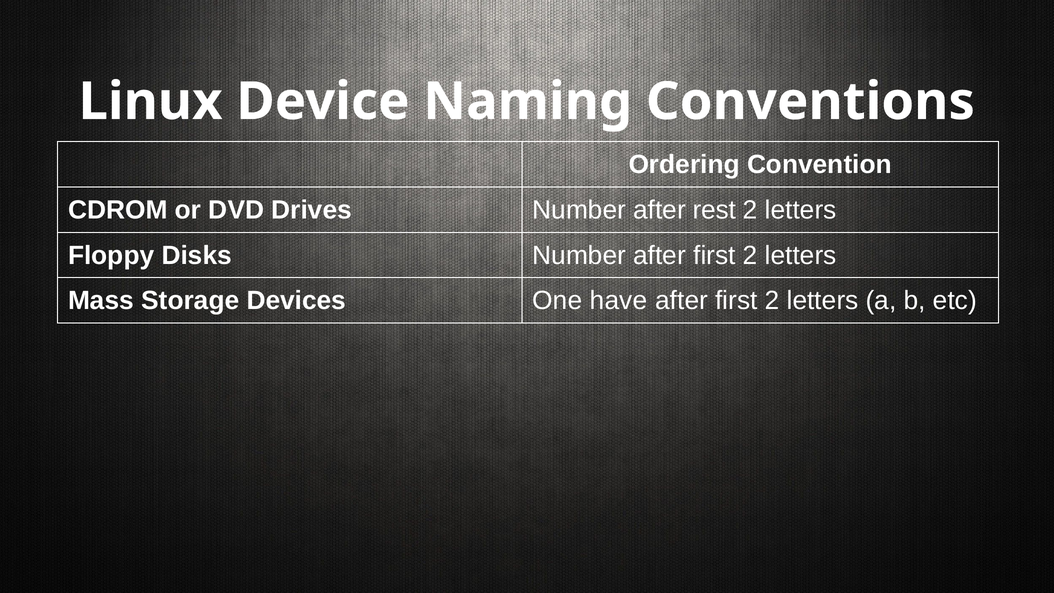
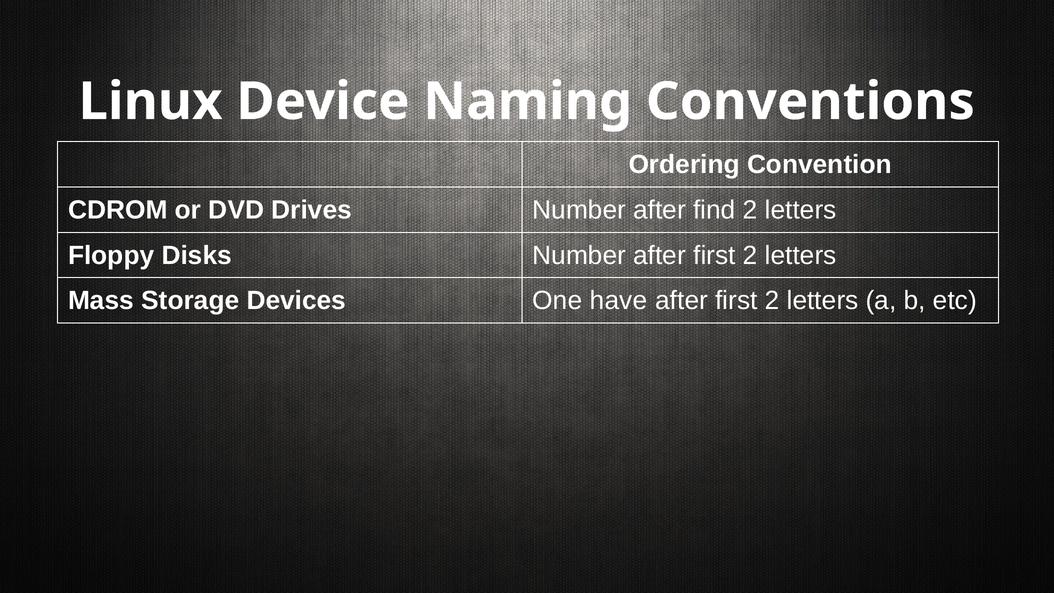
rest: rest -> find (714, 210)
